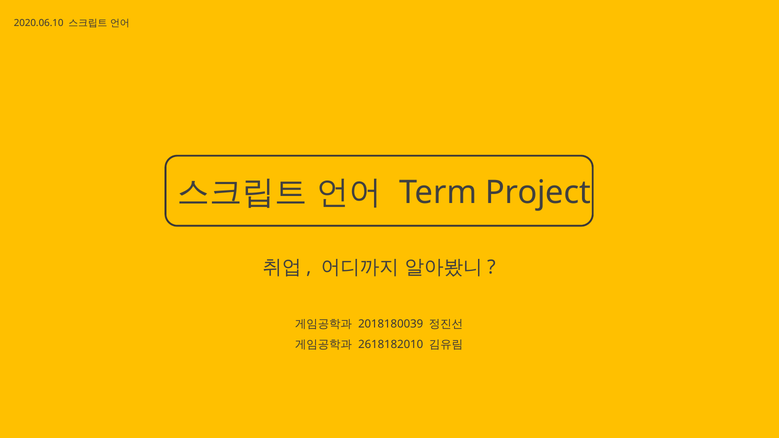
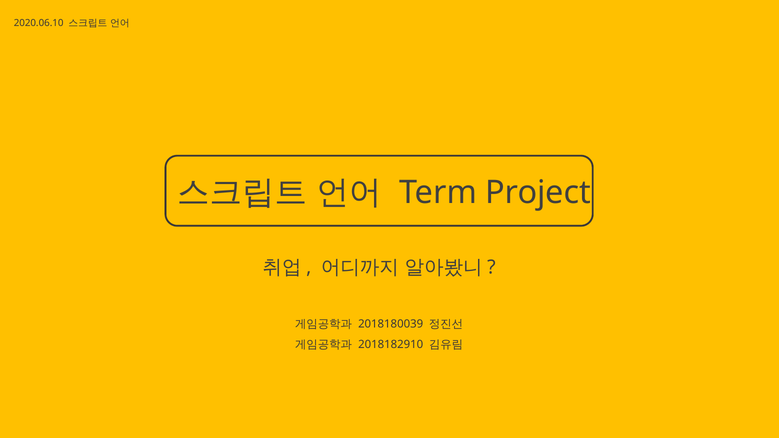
2618182010: 2618182010 -> 2018182910 (391, 345)
